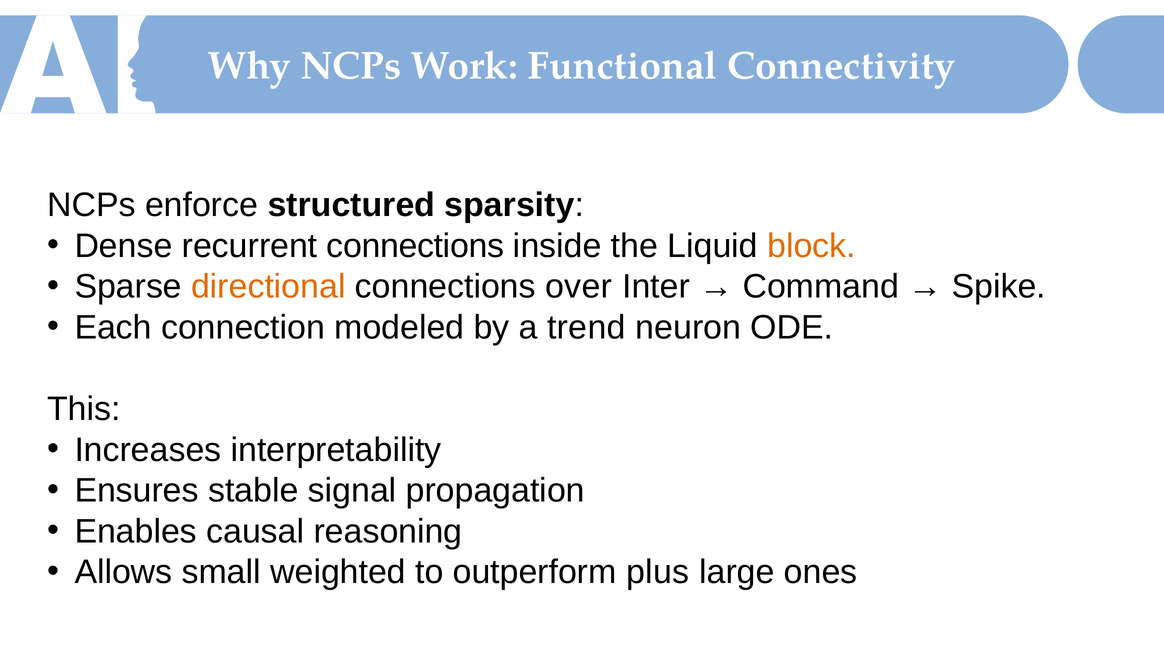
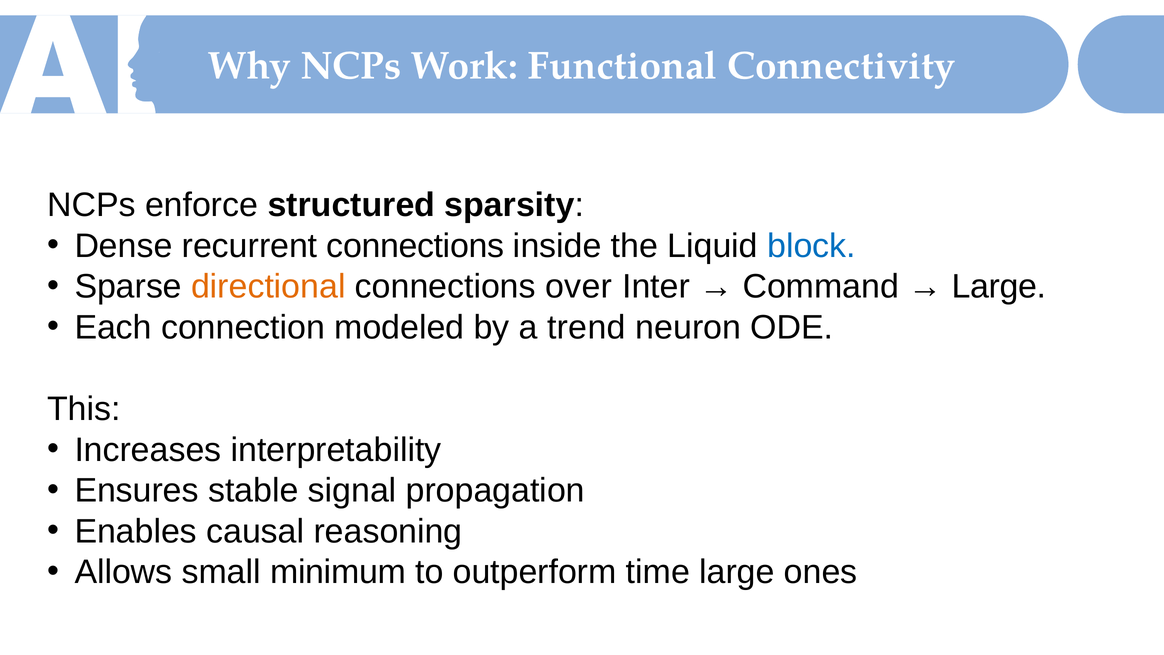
block colour: orange -> blue (811, 246)
Spike: Spike -> Large (999, 287)
weighted: weighted -> minimum (338, 572)
plus: plus -> time (658, 572)
